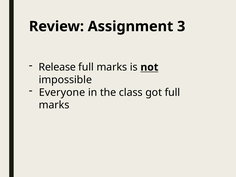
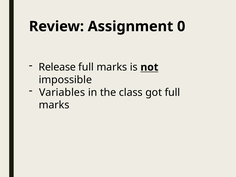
3: 3 -> 0 (181, 26)
Everyone: Everyone -> Variables (62, 92)
